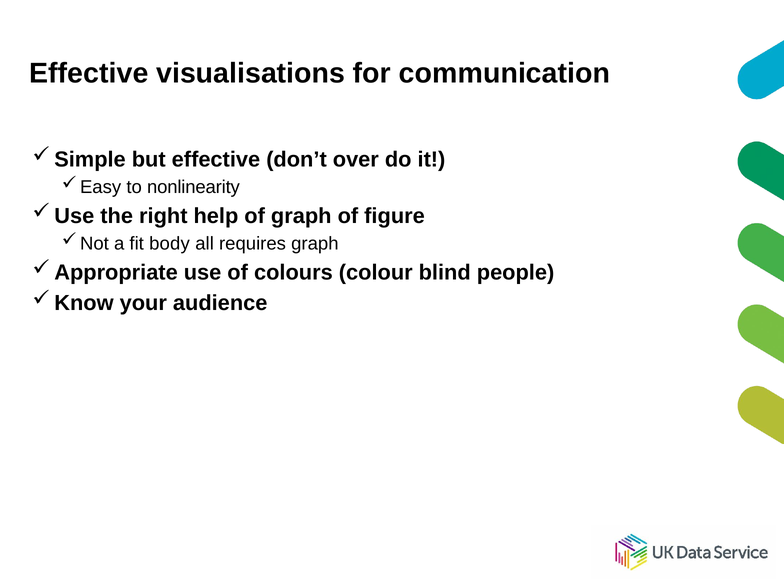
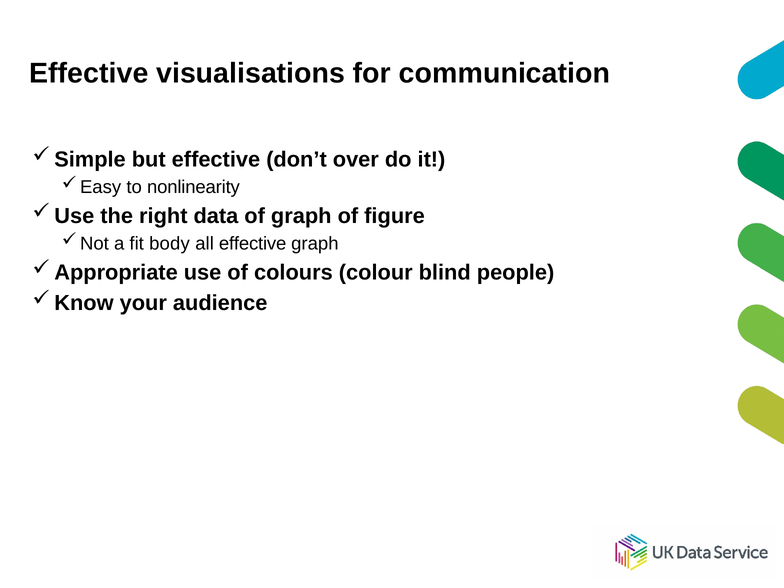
help: help -> data (216, 216)
all requires: requires -> effective (253, 244)
